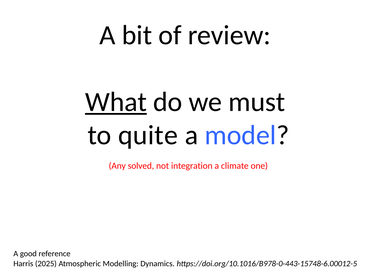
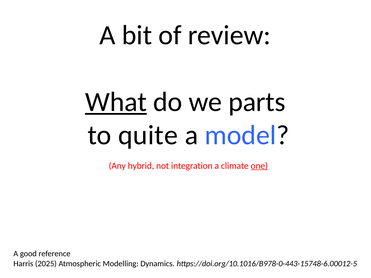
must: must -> parts (257, 102)
solved: solved -> hybrid (141, 166)
one underline: none -> present (259, 166)
